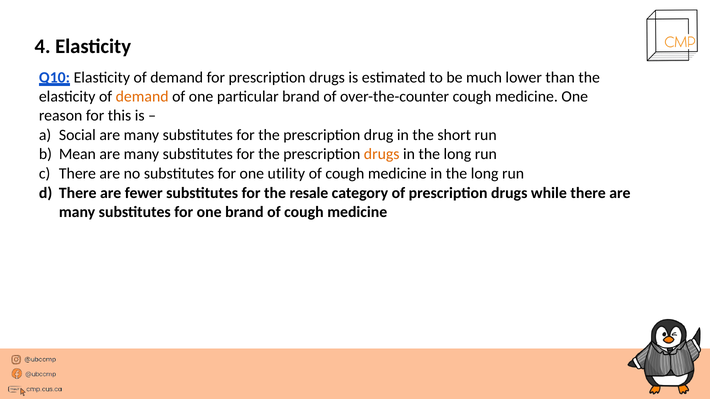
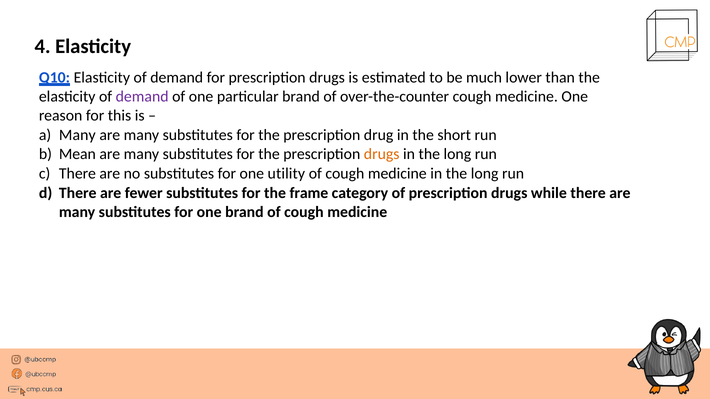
demand colour: orange -> purple (142, 97)
Social: Social -> Many (77, 135)
resale: resale -> frame (309, 193)
